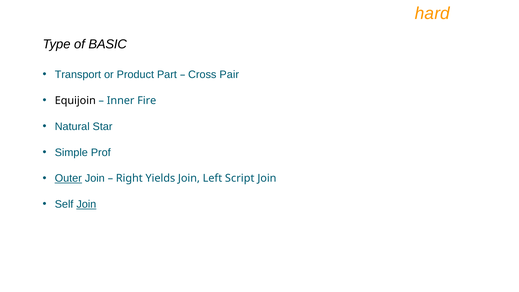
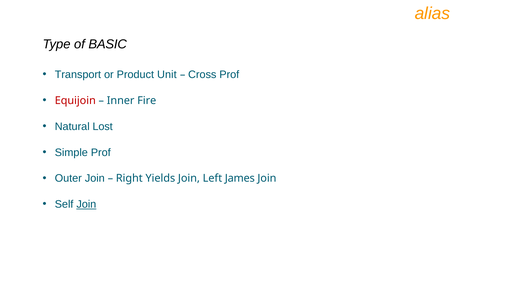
hard: hard -> alias (432, 14)
Part: Part -> Unit (167, 75)
Cross Pair: Pair -> Prof (229, 75)
Equijoin colour: black -> red (75, 100)
Star: Star -> Lost (103, 126)
Outer underline: present -> none (68, 178)
Script: Script -> James (240, 178)
